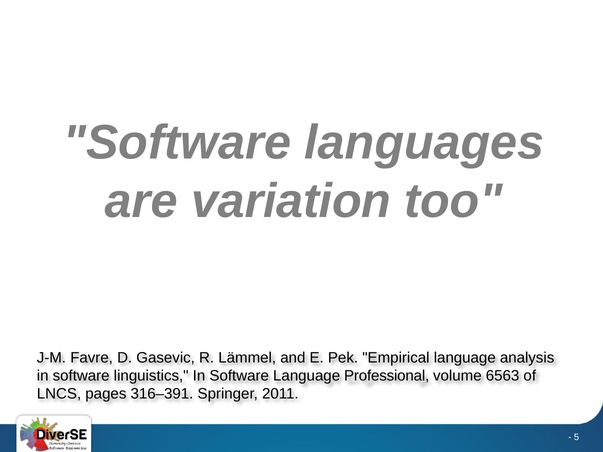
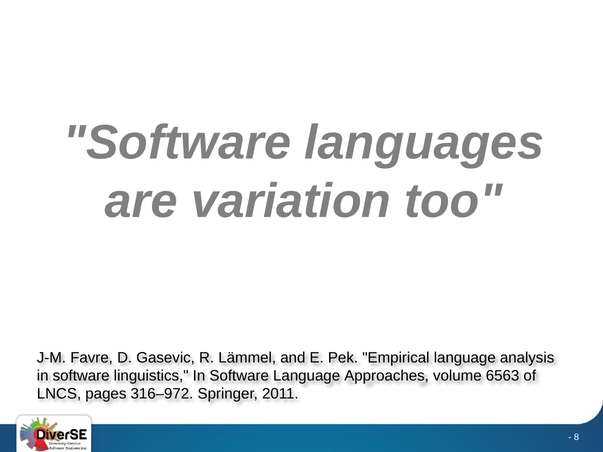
Professional: Professional -> Approaches (387, 376)
316–391: 316–391 -> 316–972 (162, 394)
5: 5 -> 8 (577, 437)
